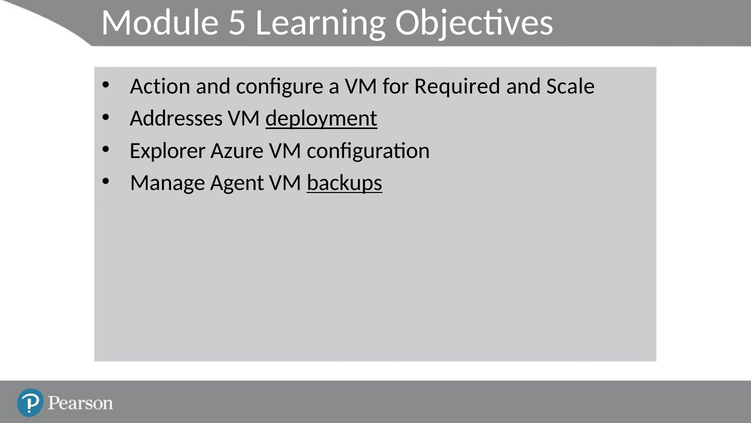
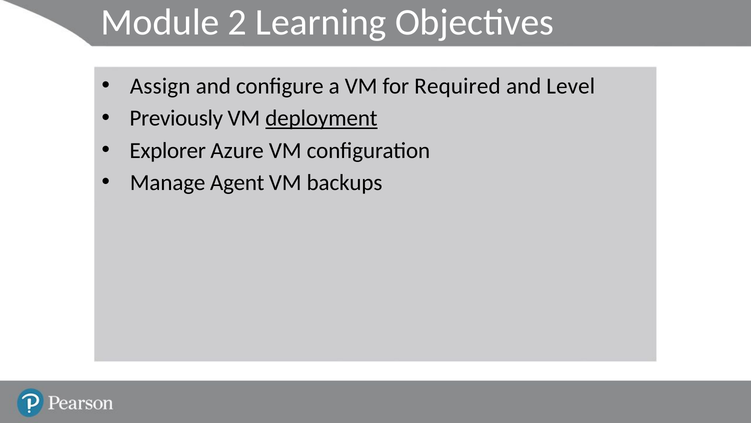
5: 5 -> 2 (237, 22)
Action: Action -> Assign (160, 86)
Scale: Scale -> Level (571, 86)
Addresses: Addresses -> Previously (176, 118)
backups underline: present -> none (345, 182)
